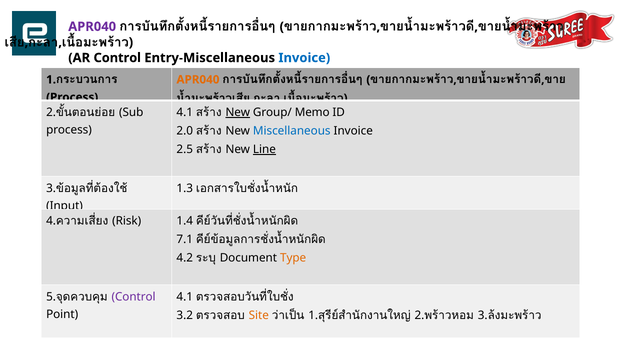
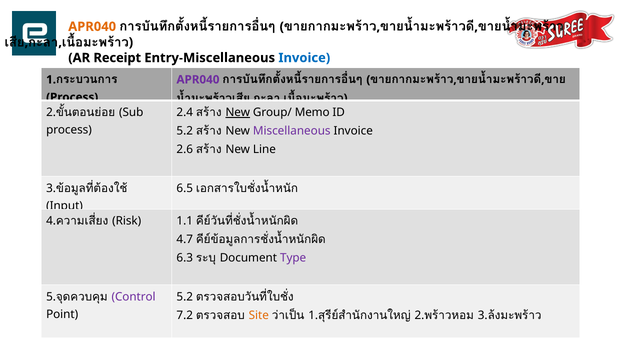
APR040 colour: purple -> orange (92, 27)
AR Control: Control -> Receipt (117, 58)
APR040 colour: orange -> purple (198, 79)
4.1: 4.1 -> 2.4 (185, 112)
2.0: 2.0 -> 5.2 (185, 131)
Miscellaneous colour: blue -> purple (292, 131)
2.5: 2.5 -> 2.6 (185, 149)
Line underline: present -> none (264, 149)
1.3: 1.3 -> 6.5 (185, 188)
1.4: 1.4 -> 1.1 (185, 221)
7.1: 7.1 -> 4.7 (185, 239)
4.2: 4.2 -> 6.3 (185, 258)
Type colour: orange -> purple (293, 258)
4.1: 4.1 -> 5.2 (185, 296)
3.2: 3.2 -> 7.2 (185, 315)
